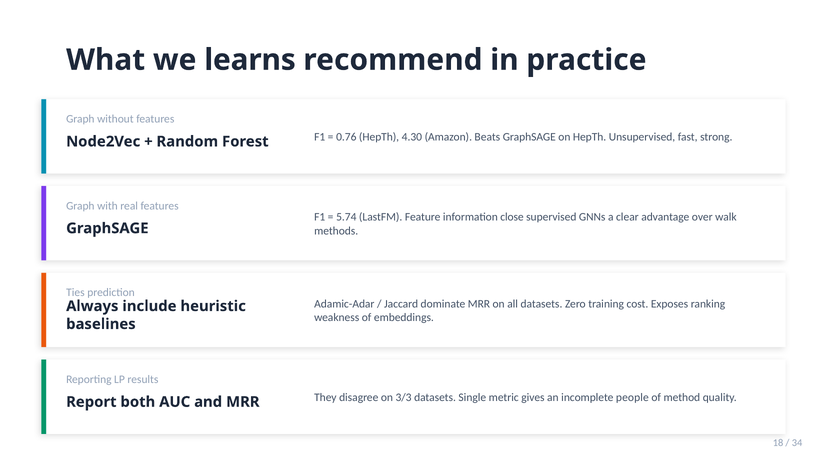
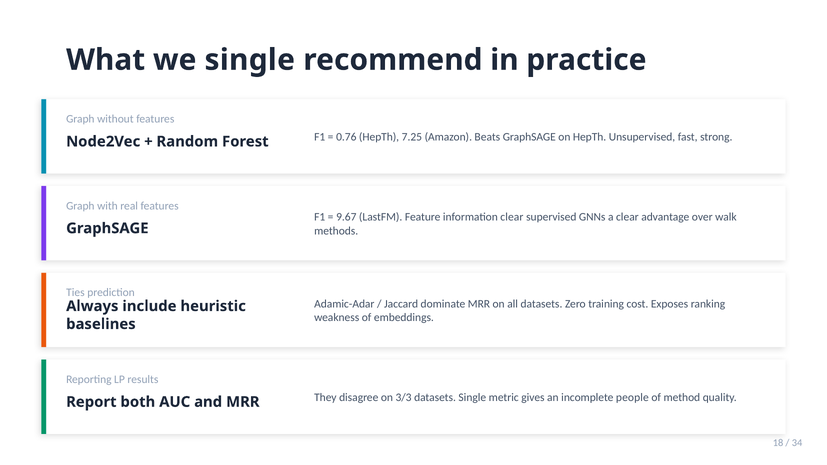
we learns: learns -> single (250, 60)
4.30: 4.30 -> 7.25 (412, 137)
5.74: 5.74 -> 9.67 (346, 217)
information close: close -> clear (512, 217)
